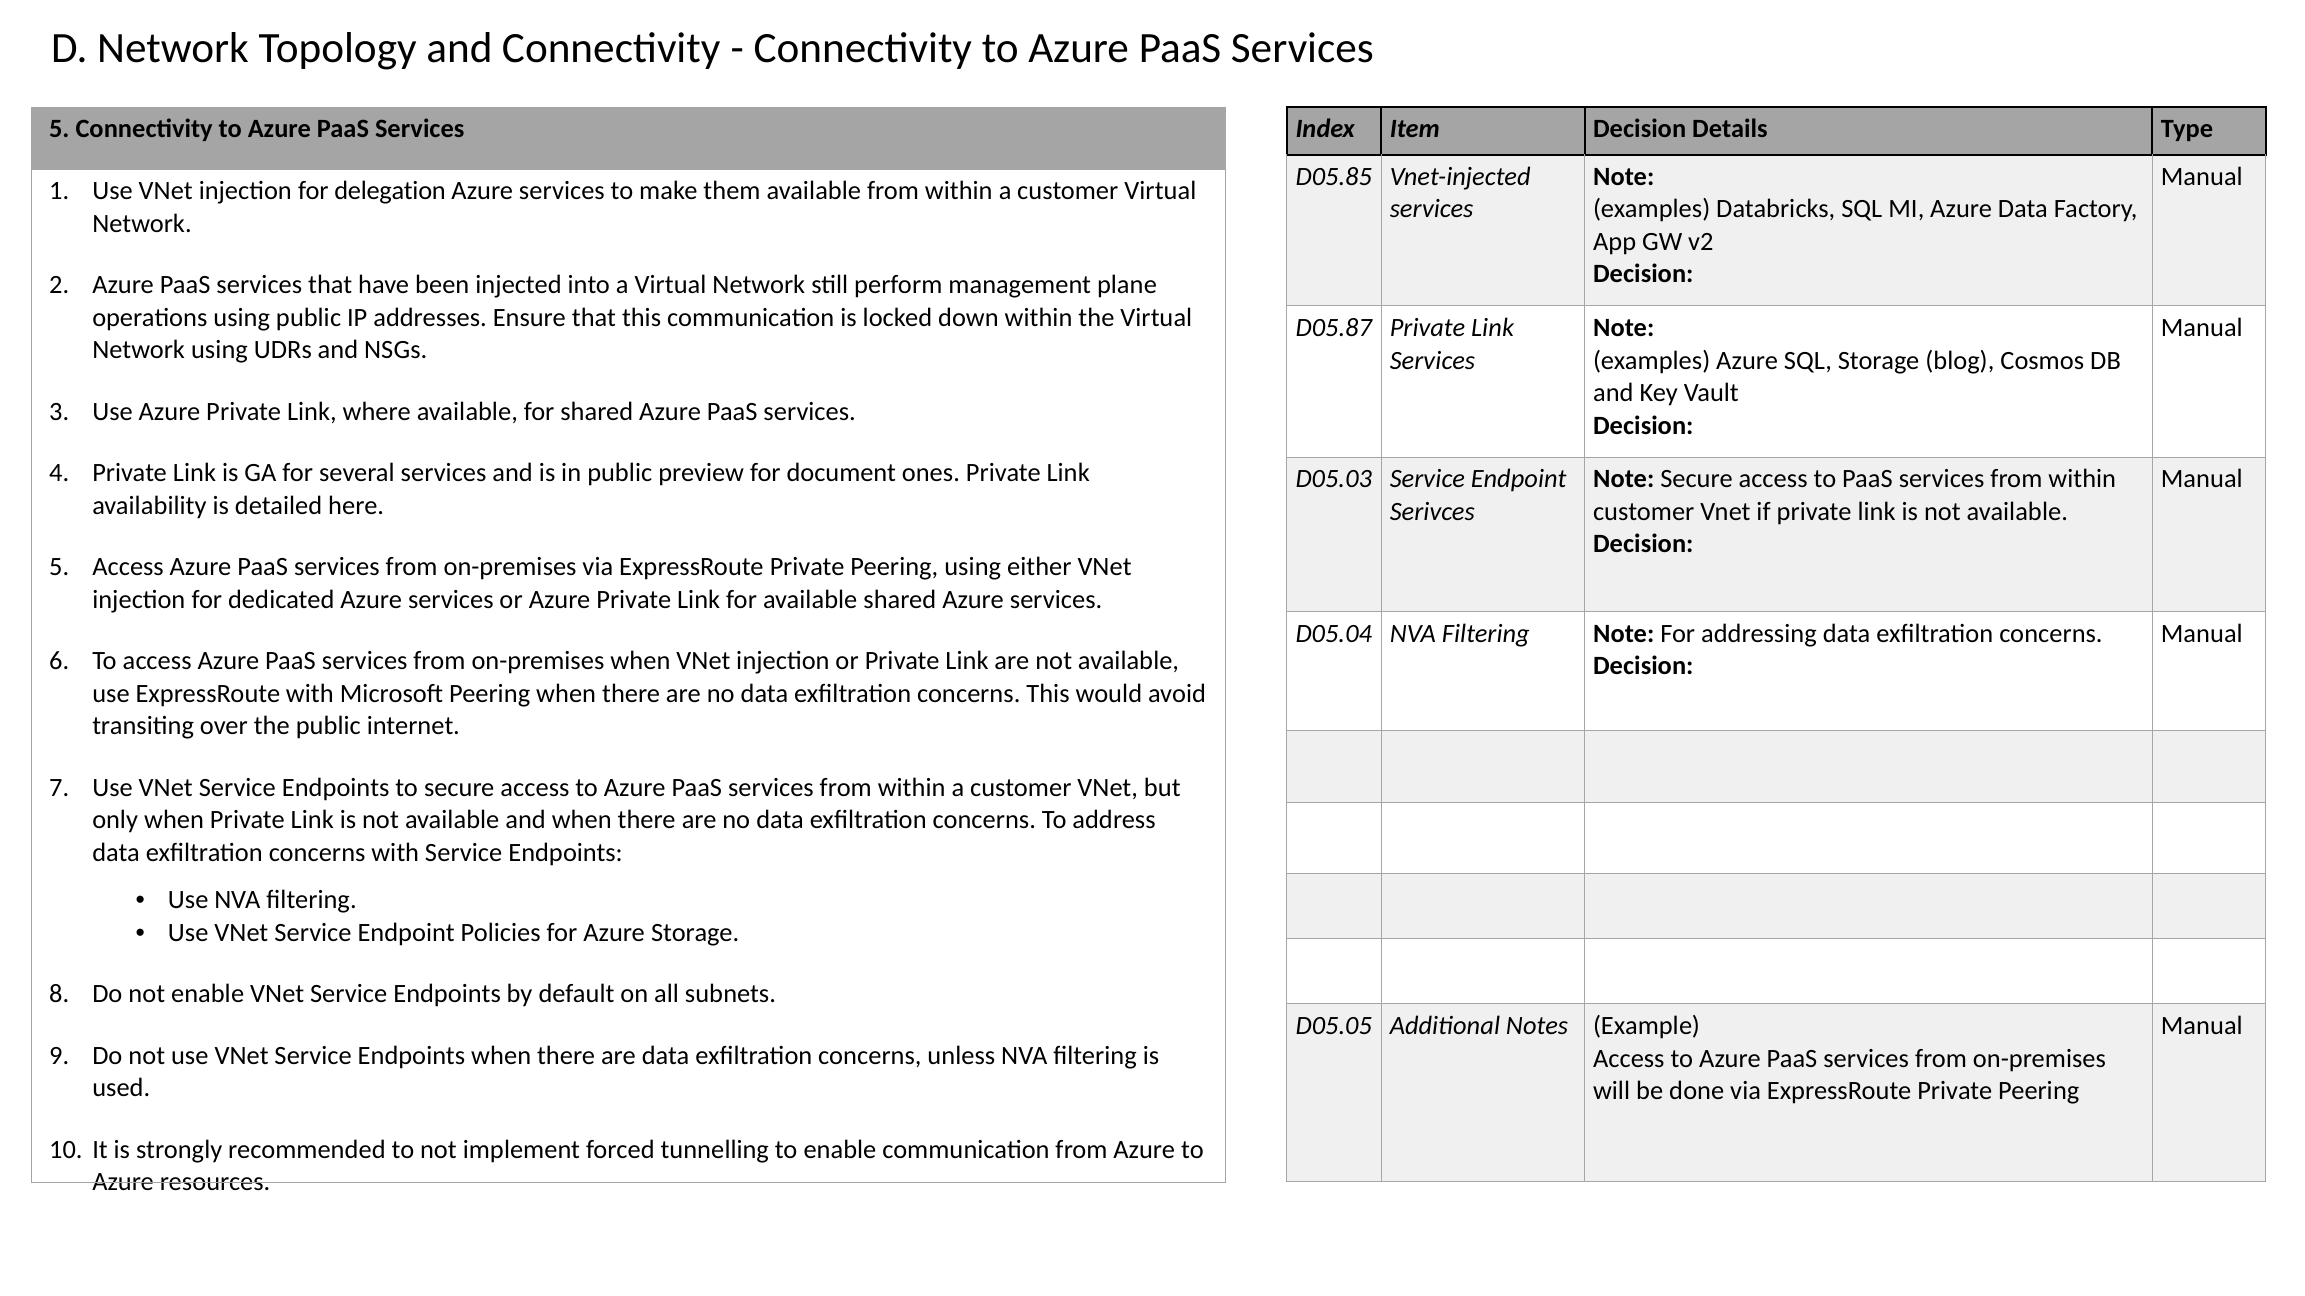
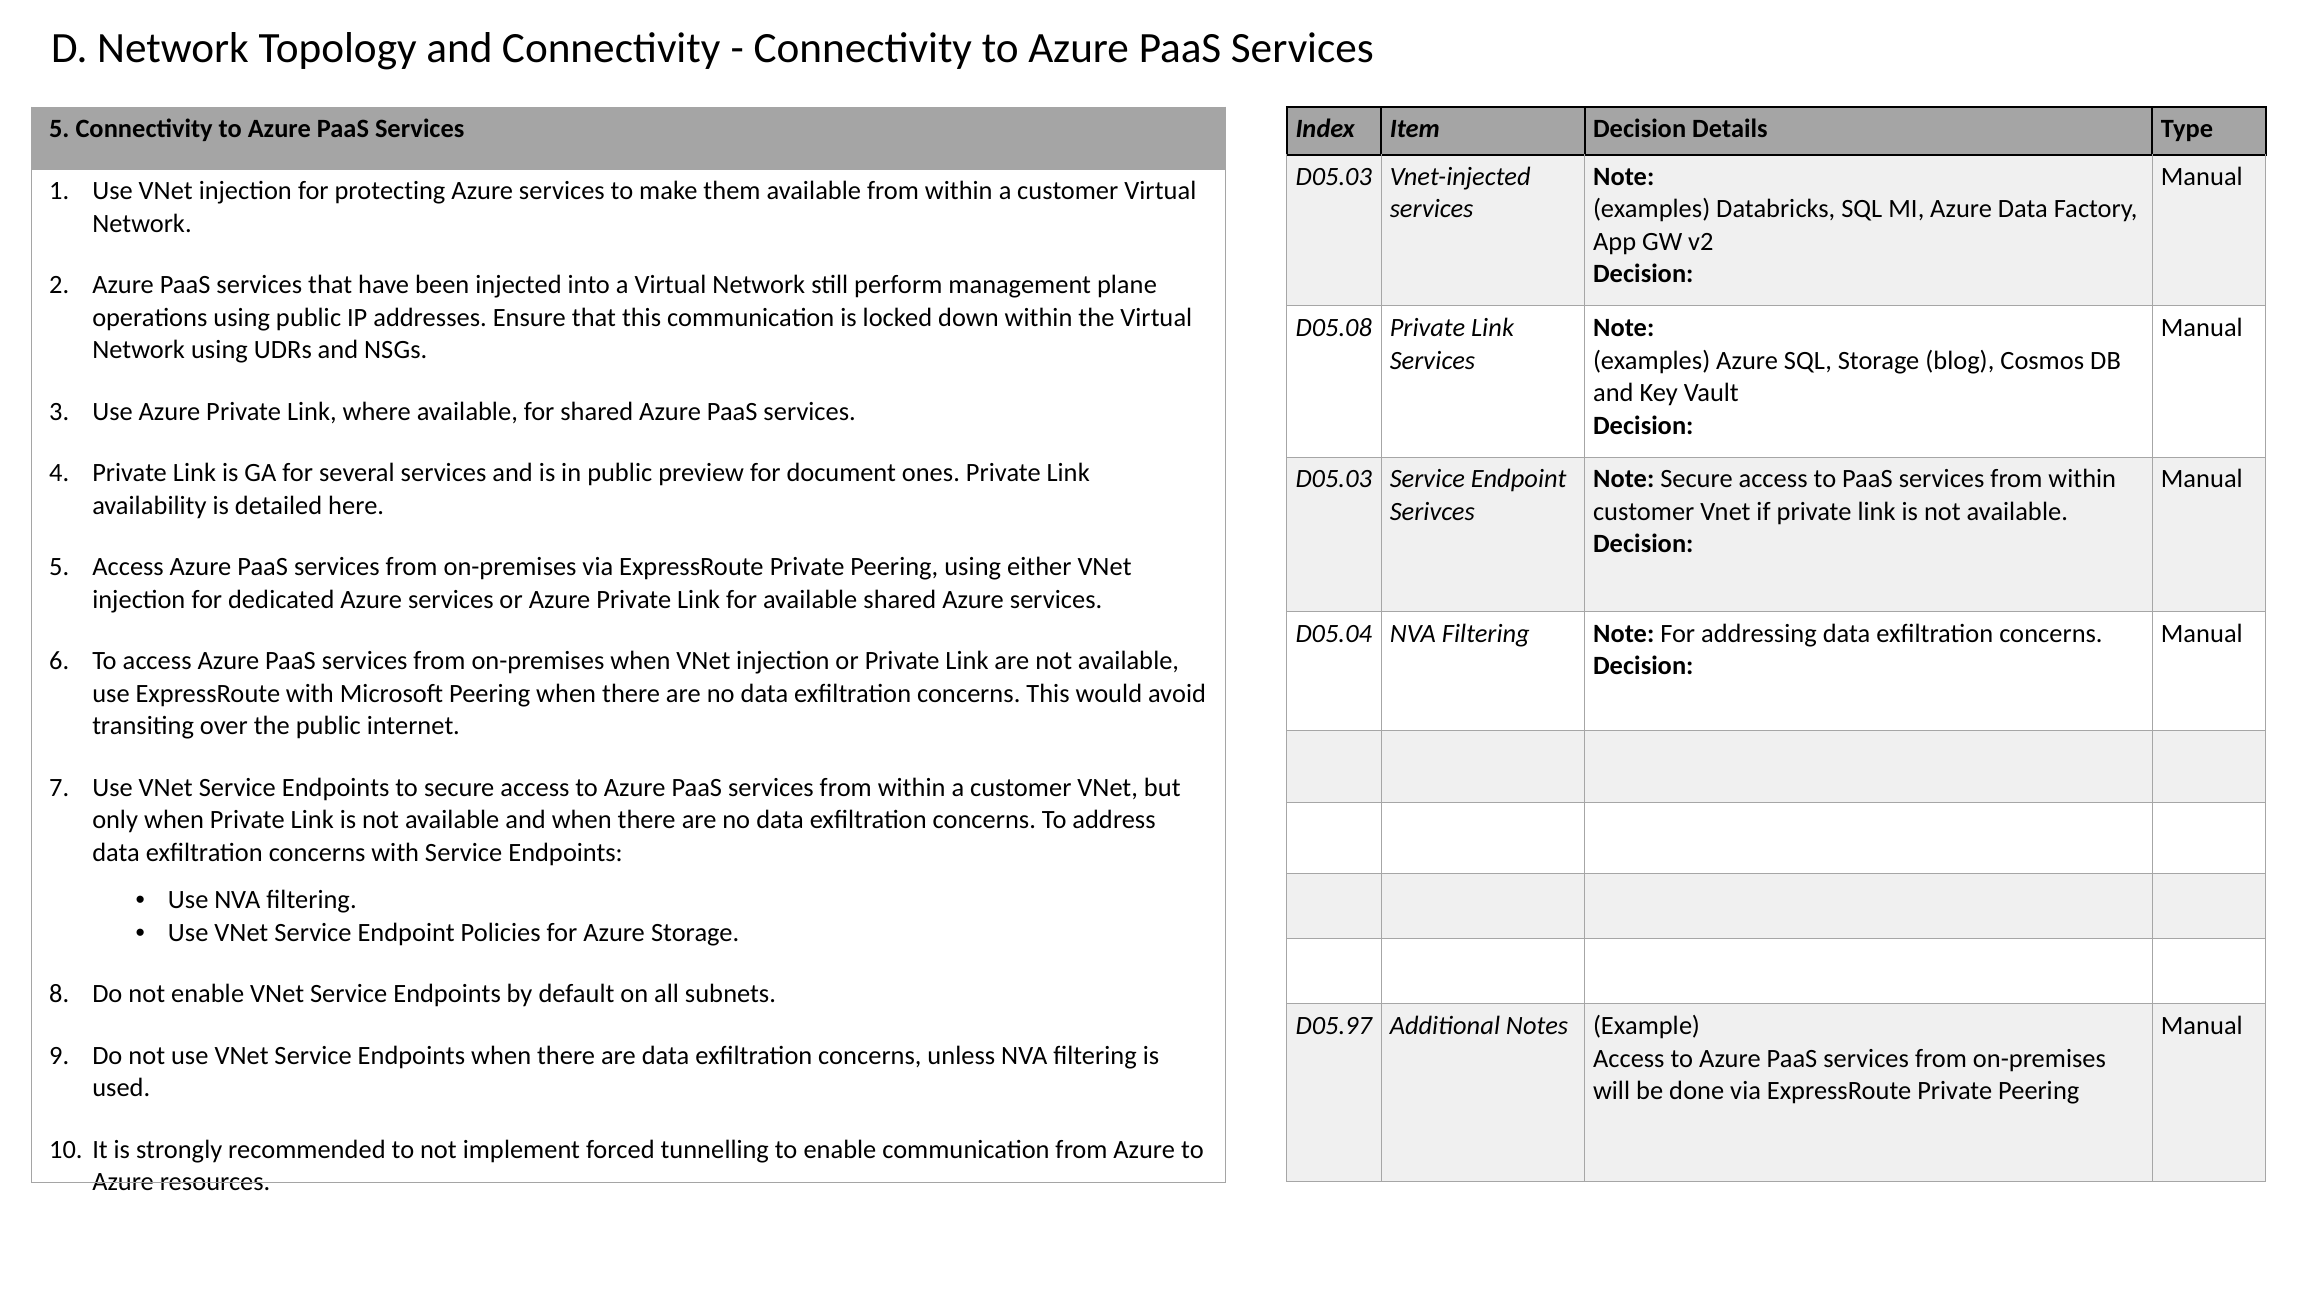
D05.85: D05.85 -> D05.03 (1334, 176)
delegation: delegation -> protecting (390, 191)
D05.87: D05.87 -> D05.08 (1334, 328)
D05.05: D05.05 -> D05.97 (1334, 1026)
